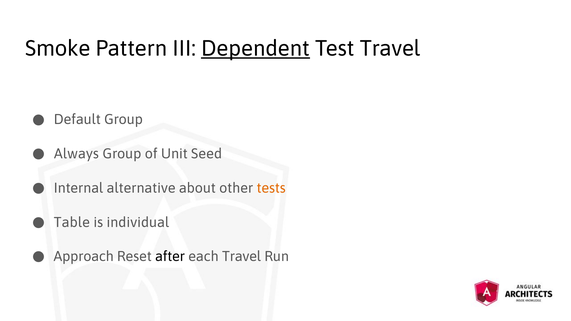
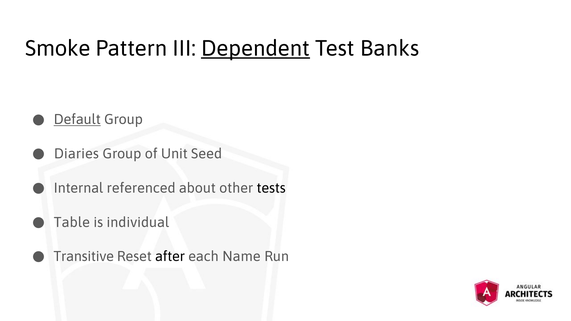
Test Travel: Travel -> Banks (390, 48)
Default underline: none -> present (77, 120)
Always: Always -> Diaries (76, 154)
alternative: alternative -> referenced (141, 188)
tests colour: orange -> black (271, 188)
Approach: Approach -> Transitive (84, 257)
each Travel: Travel -> Name (241, 257)
